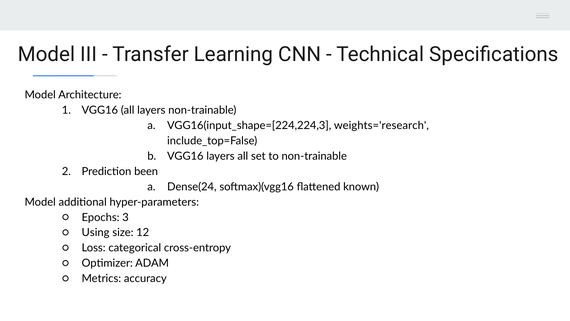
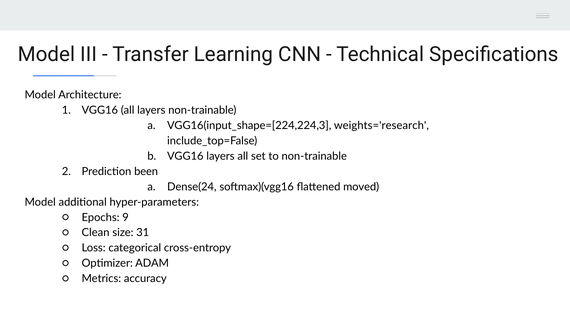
known: known -> moved (361, 187)
3: 3 -> 9 (126, 217)
Using: Using -> Clean (96, 232)
12: 12 -> 31 (143, 232)
